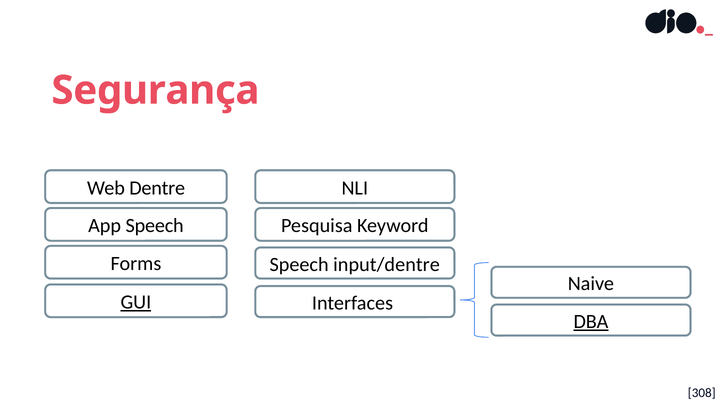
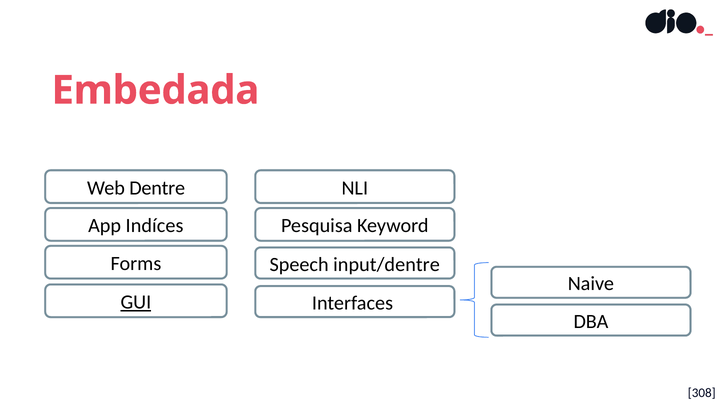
Segurança: Segurança -> Embedada (155, 90)
App Speech: Speech -> Indíces (155, 226)
DBA underline: present -> none (591, 322)
